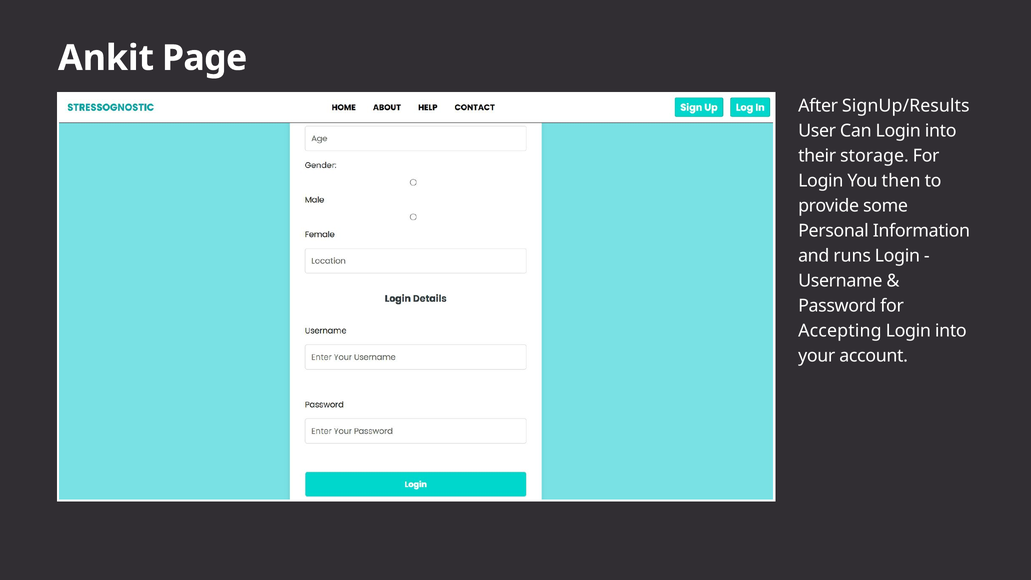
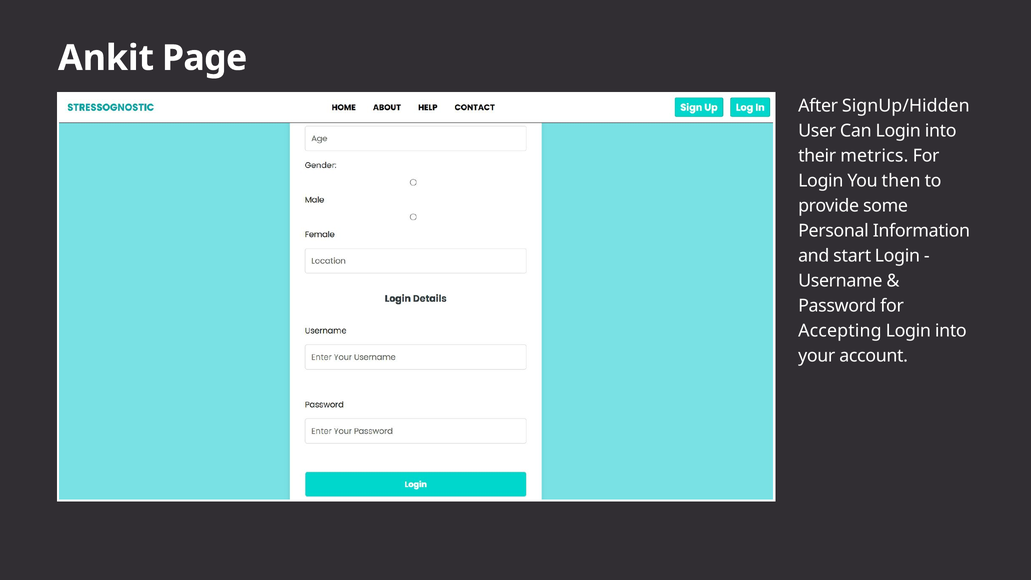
SignUp/Results: SignUp/Results -> SignUp/Hidden (906, 106)
storage: storage -> metrics (874, 156)
runs: runs -> start (852, 256)
